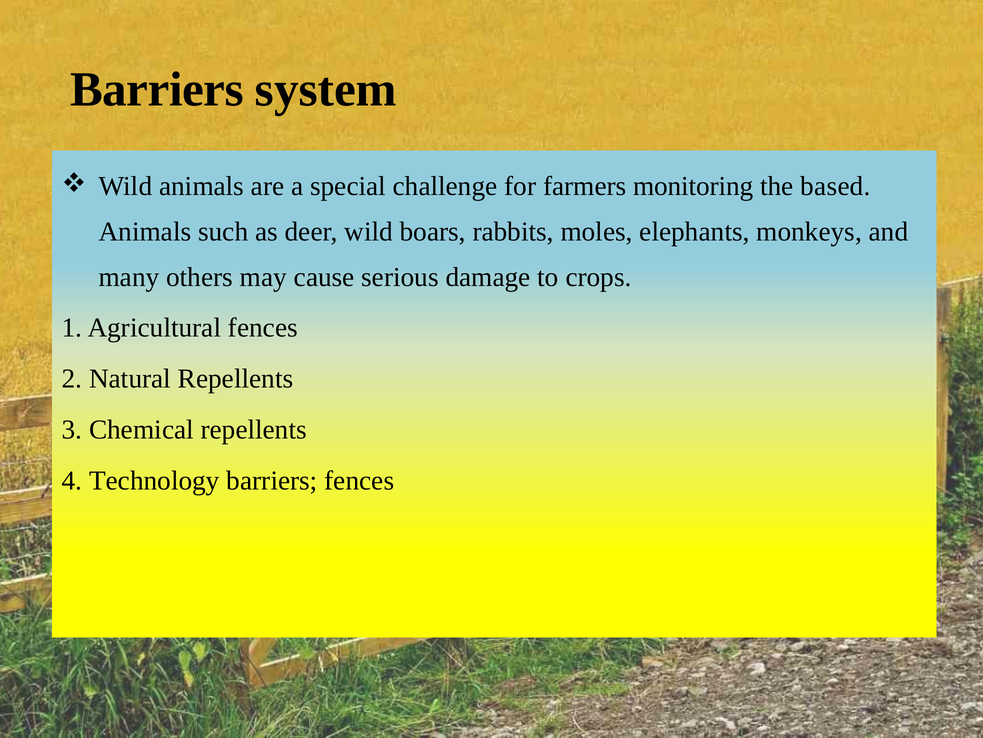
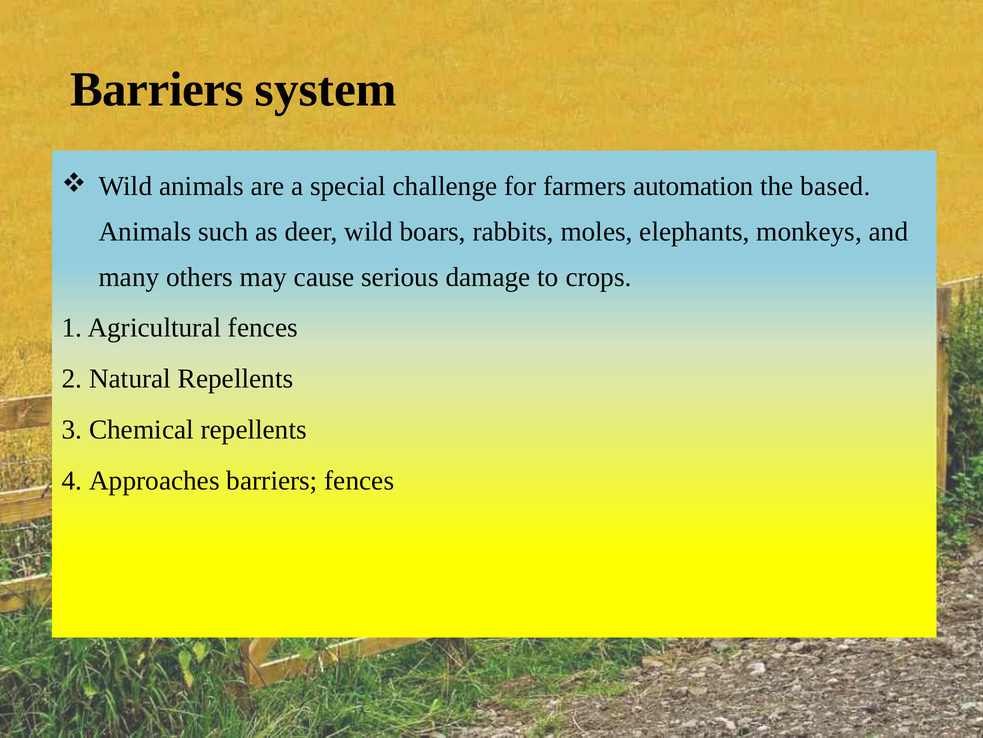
monitoring: monitoring -> automation (693, 186)
Technology: Technology -> Approaches (154, 480)
